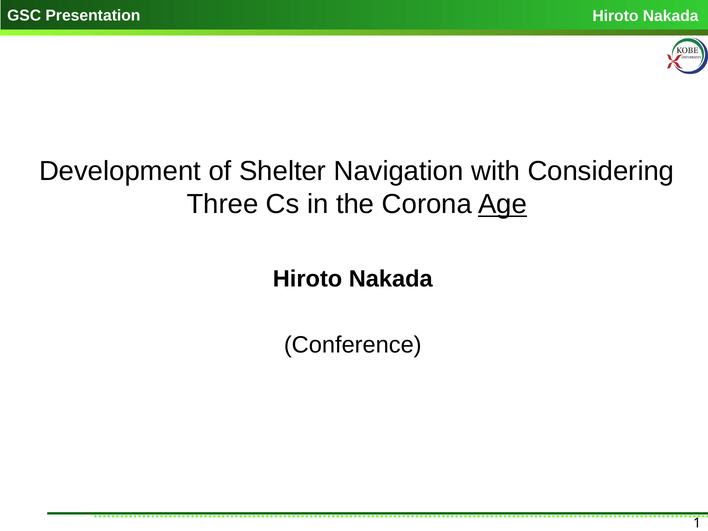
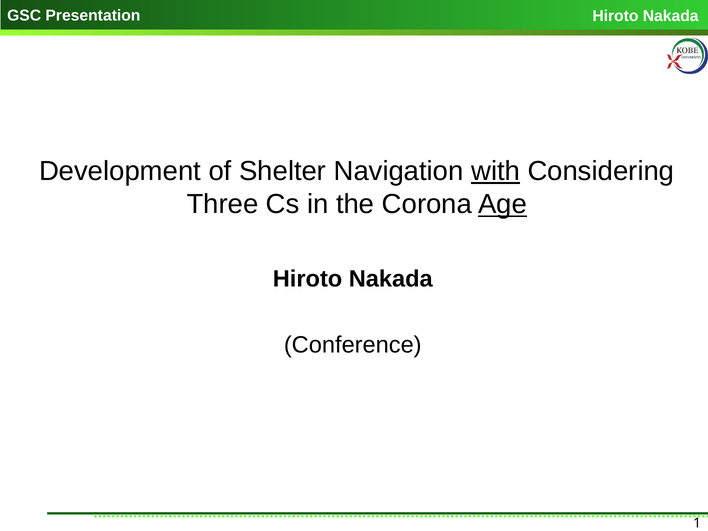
with underline: none -> present (496, 171)
